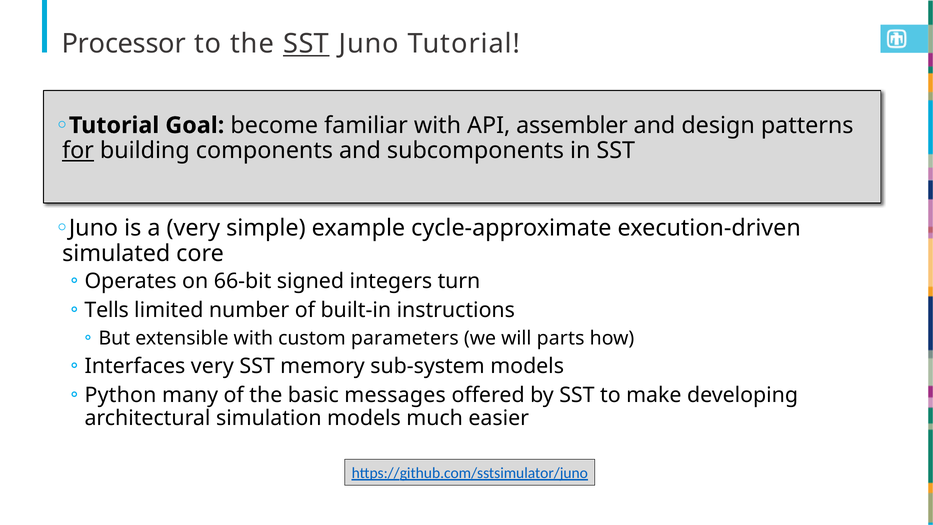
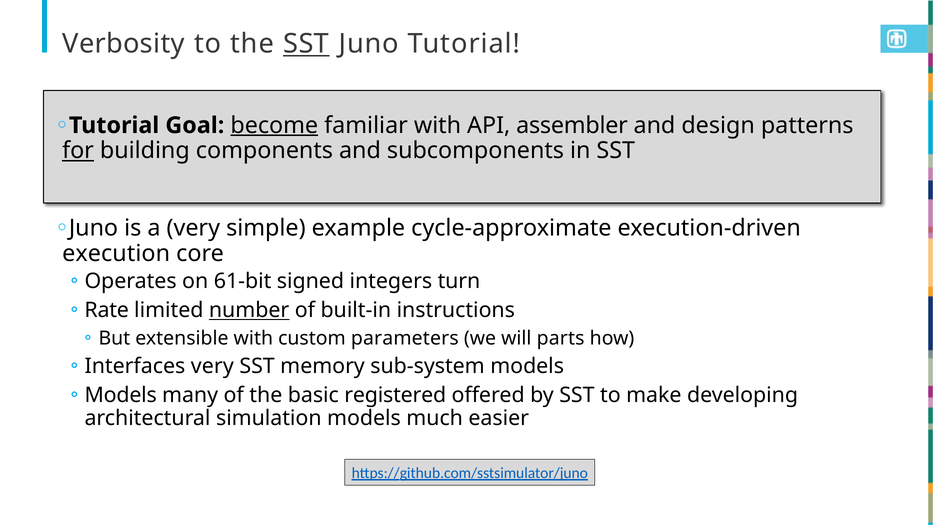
Processor: Processor -> Verbosity (123, 44)
become underline: none -> present (274, 125)
simulated: simulated -> execution (116, 253)
66-bit: 66-bit -> 61-bit (243, 281)
Tells: Tells -> Rate (107, 310)
number underline: none -> present (249, 310)
Python: Python -> Models (121, 395)
messages: messages -> registered (395, 395)
